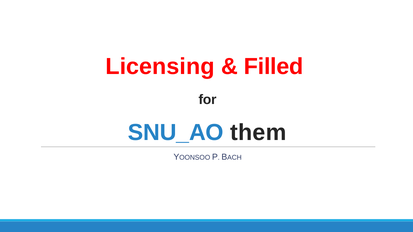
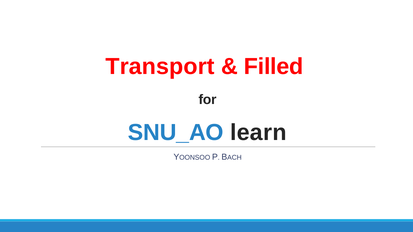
Licensing: Licensing -> Transport (160, 67)
them: them -> learn (258, 133)
